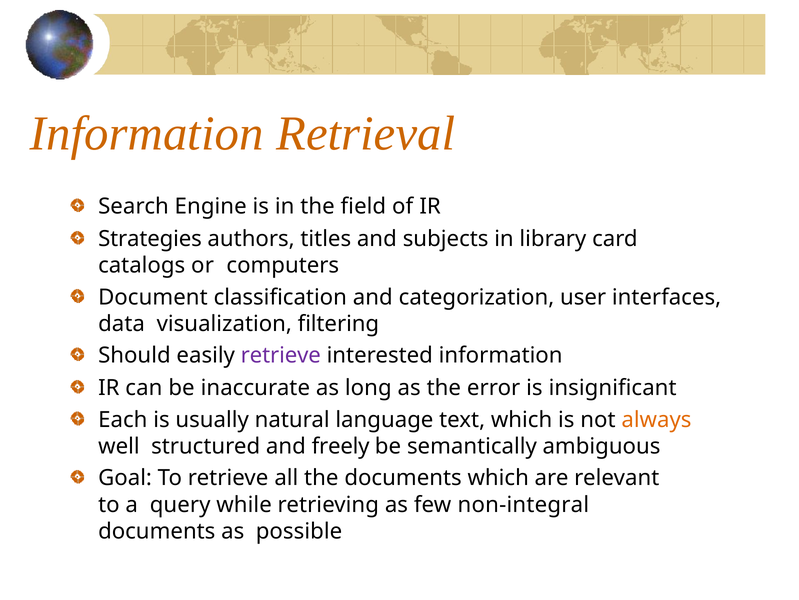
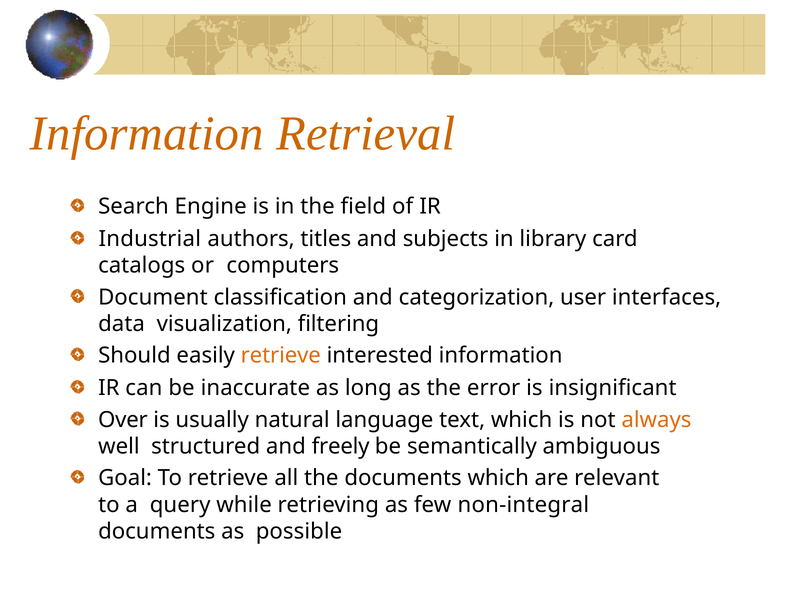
Strategies: Strategies -> Industrial (150, 239)
retrieve colour: purple -> orange (281, 355)
Each: Each -> Over (123, 419)
